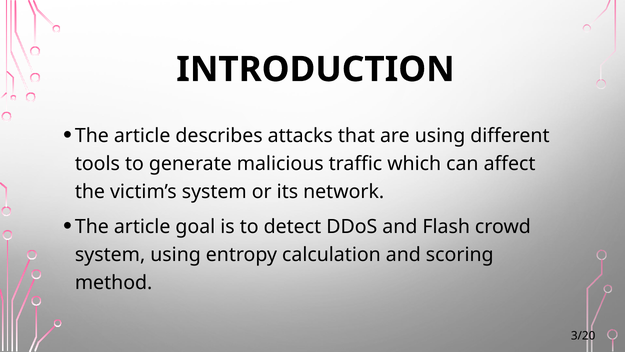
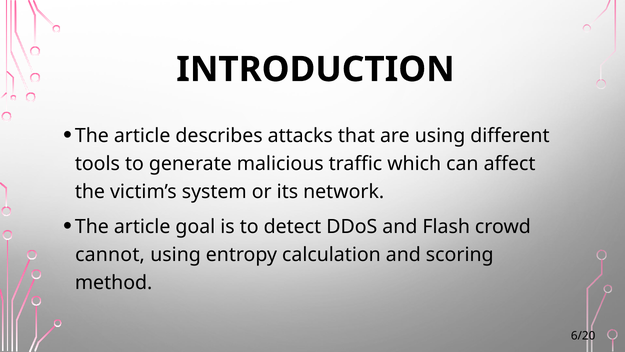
system: system -> cannot (110, 254)
3/20: 3/20 -> 6/20 (583, 335)
